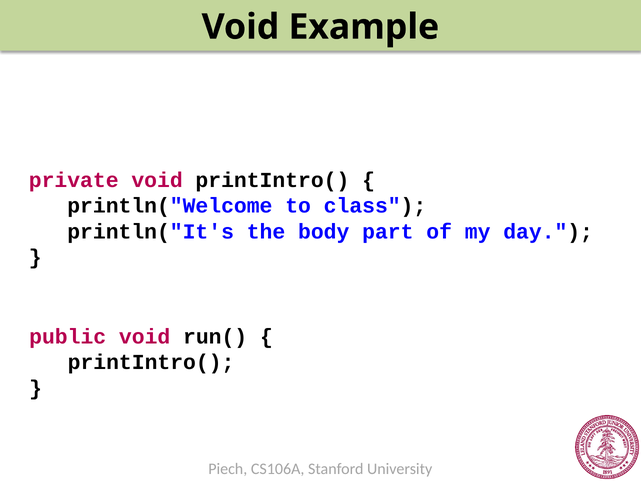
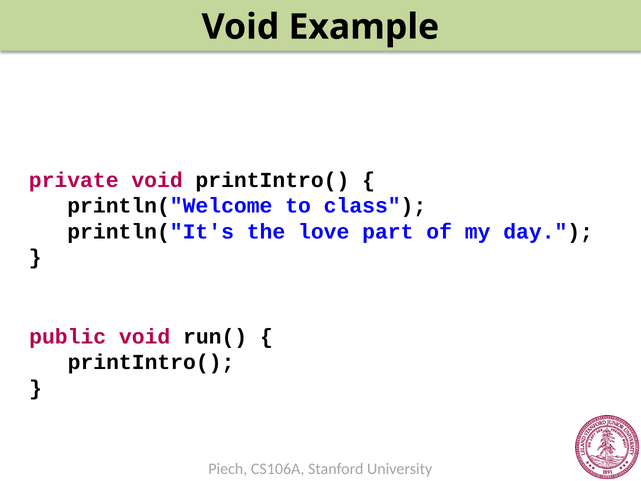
body: body -> love (324, 231)
